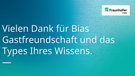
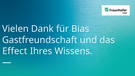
Types: Types -> Effect (15, 51)
